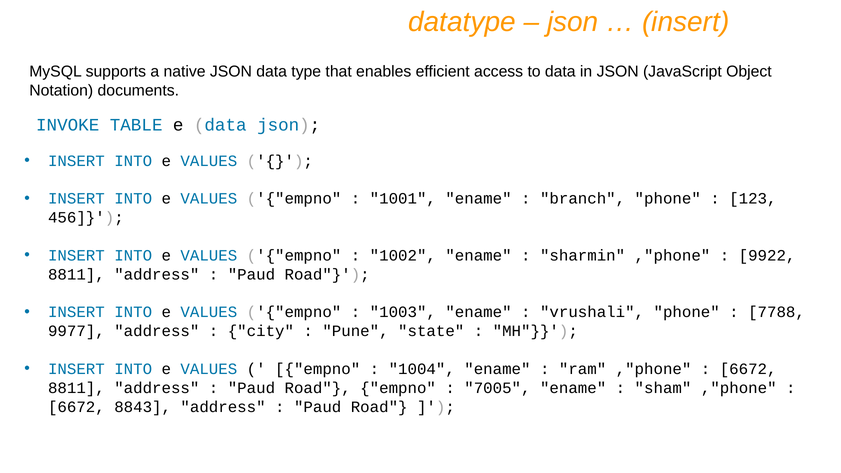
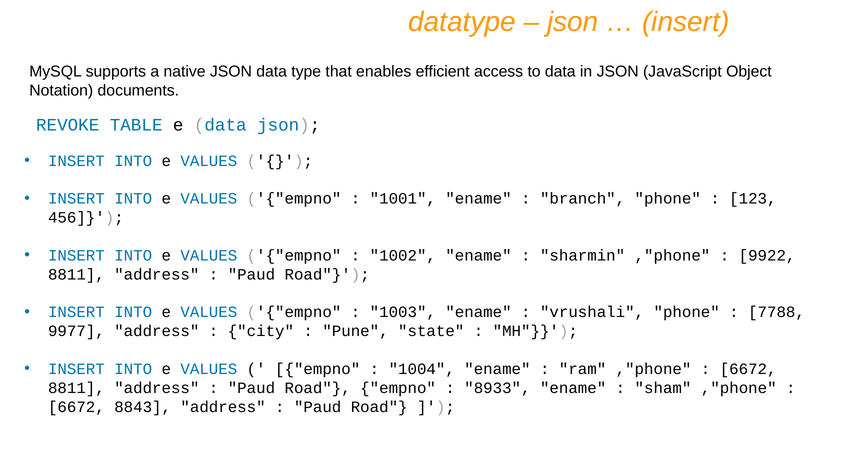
INVOKE: INVOKE -> REVOKE (68, 125)
7005: 7005 -> 8933 (497, 388)
